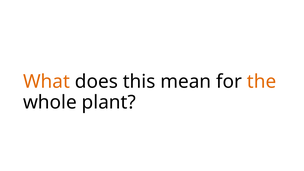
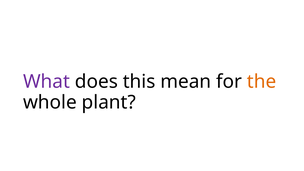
What colour: orange -> purple (46, 82)
